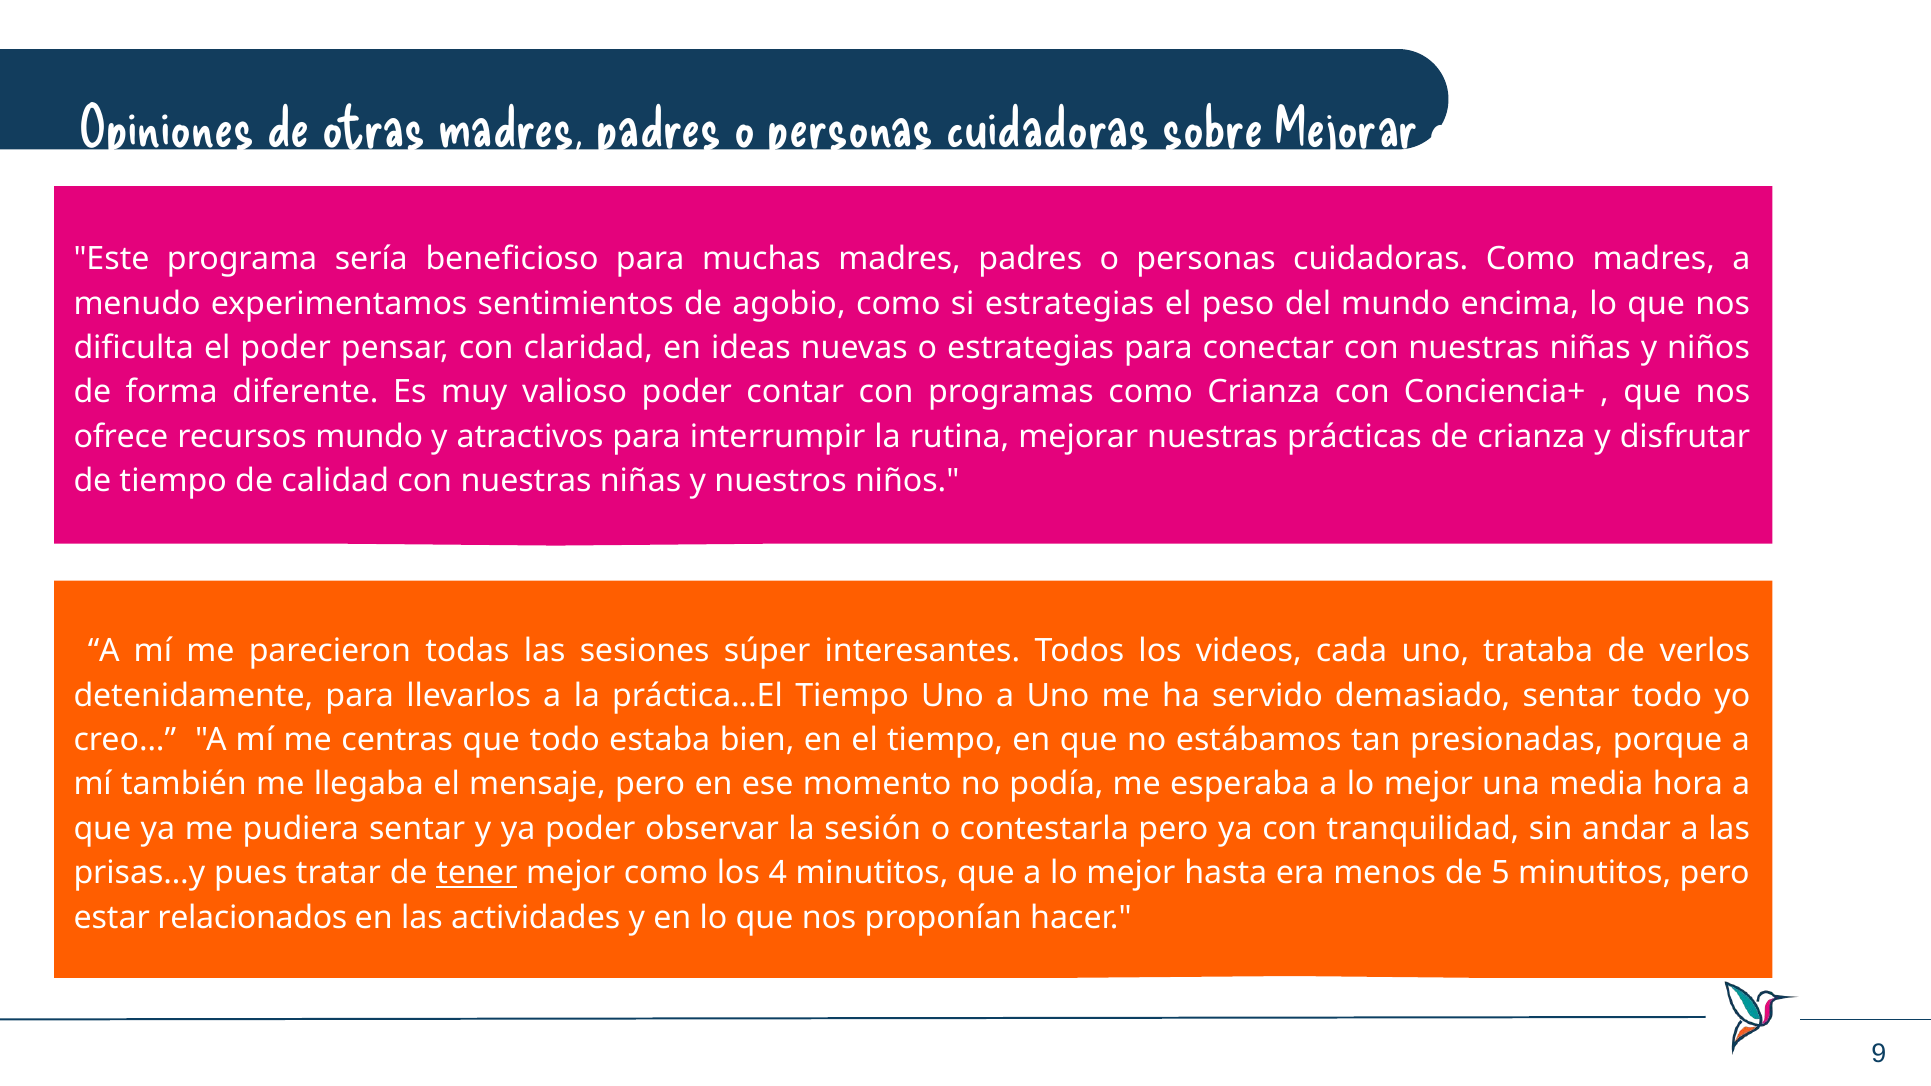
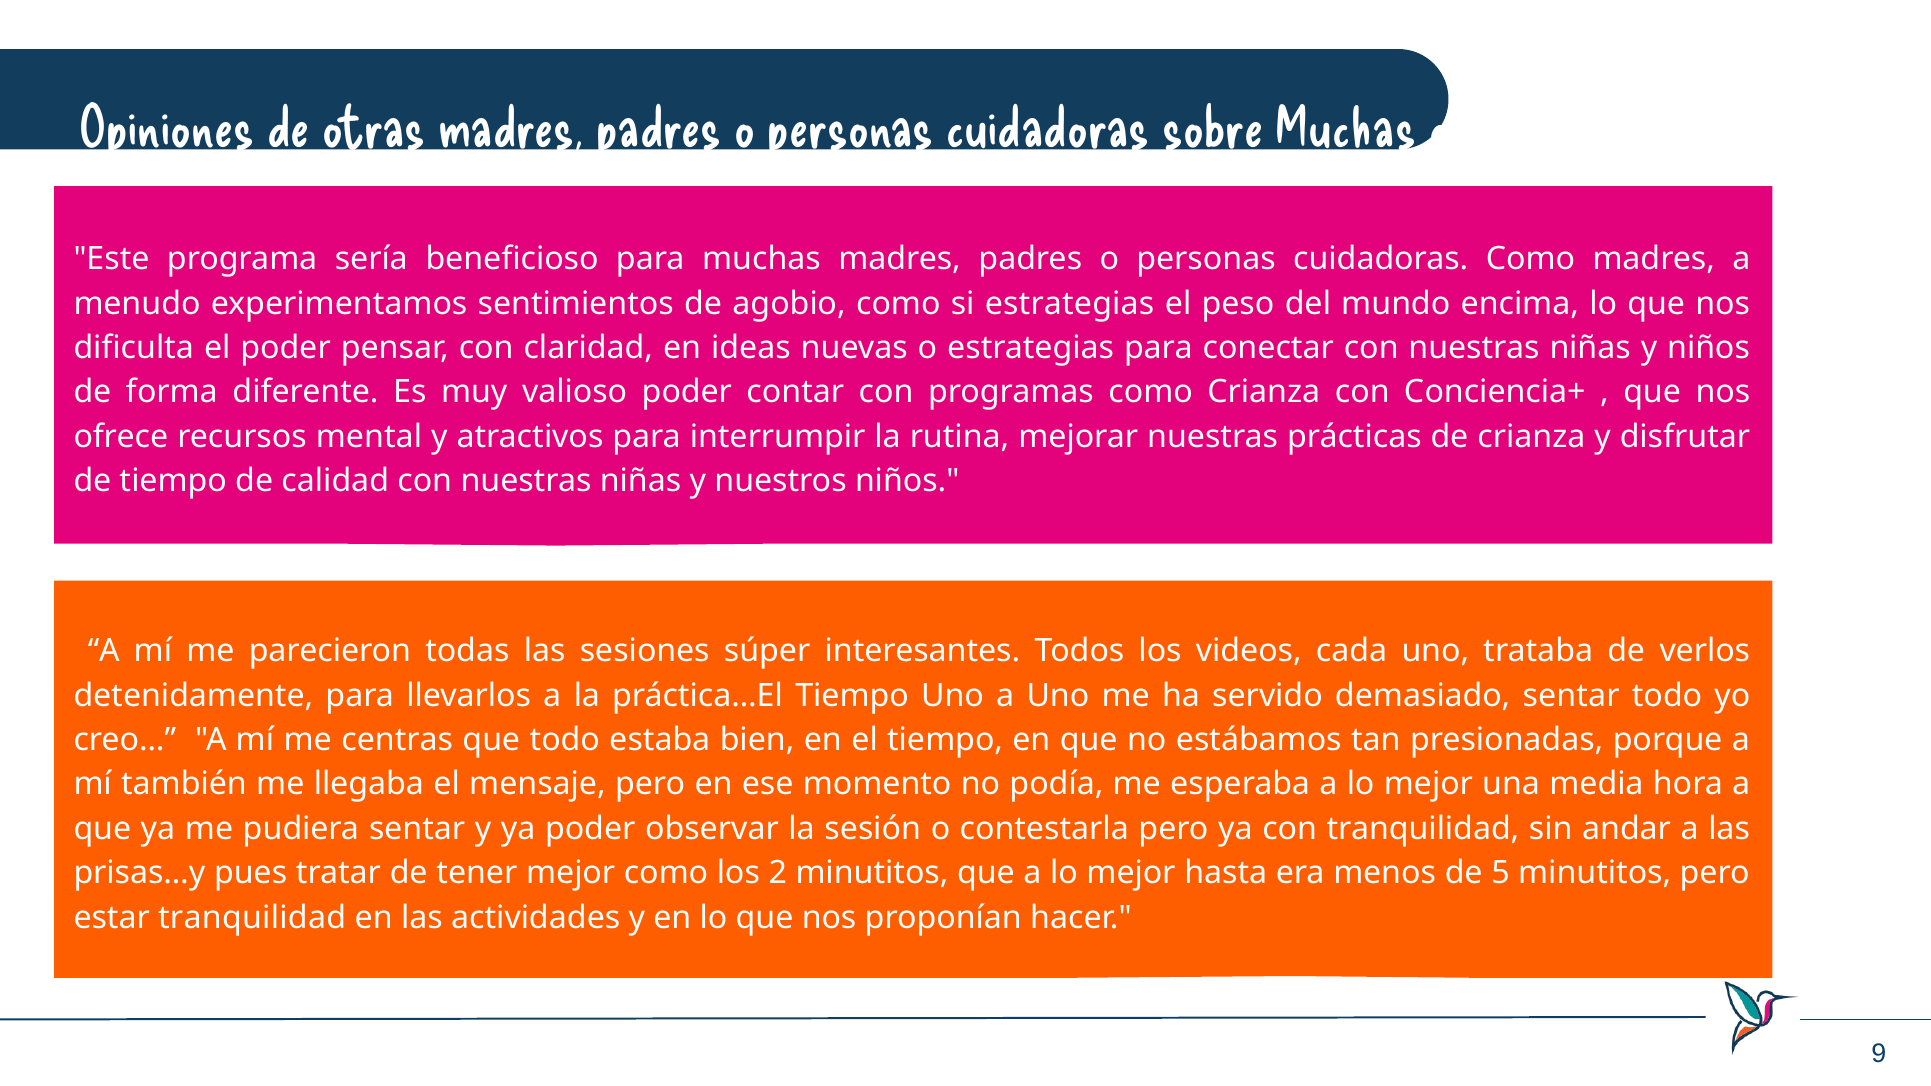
sobre Mejorar: Mejorar -> Muchas (1346, 129)
recursos mundo: mundo -> mental (369, 437)
tener underline: present -> none (477, 873)
4: 4 -> 2 (778, 873)
estar relacionados: relacionados -> tranquilidad (252, 918)
